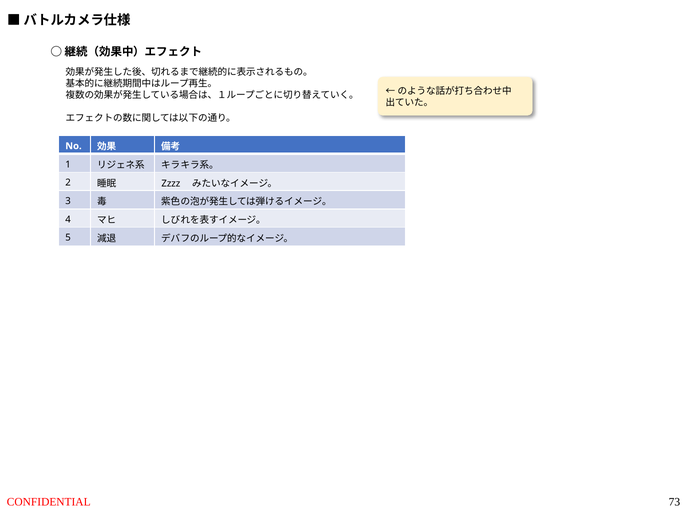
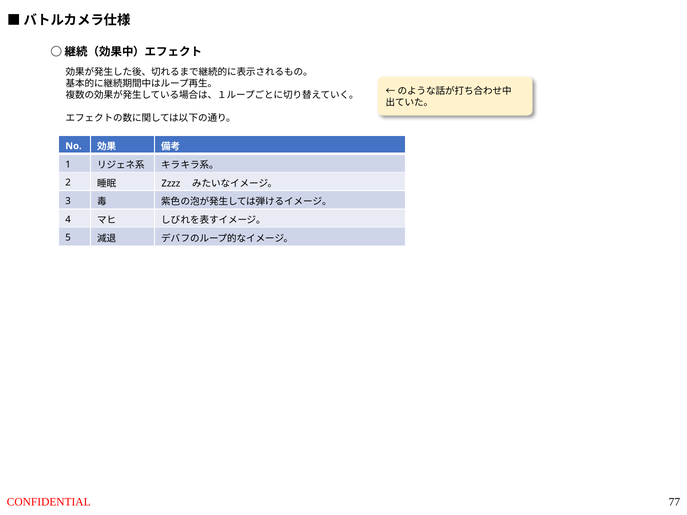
73: 73 -> 77 (674, 502)
